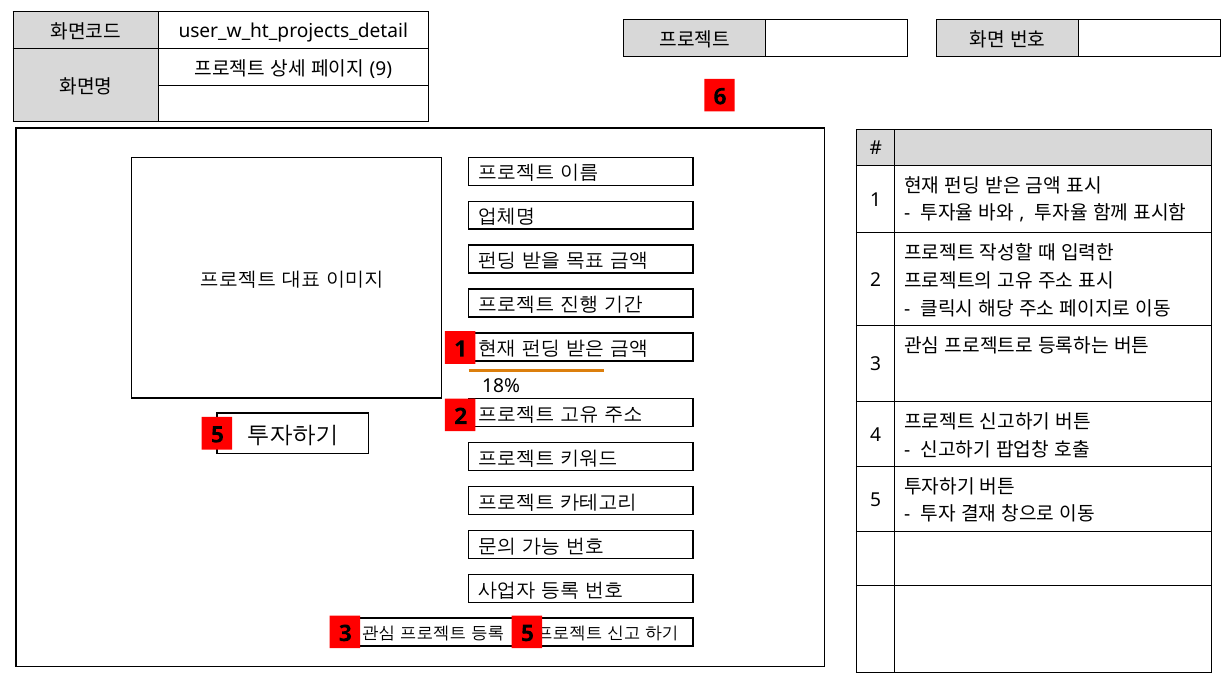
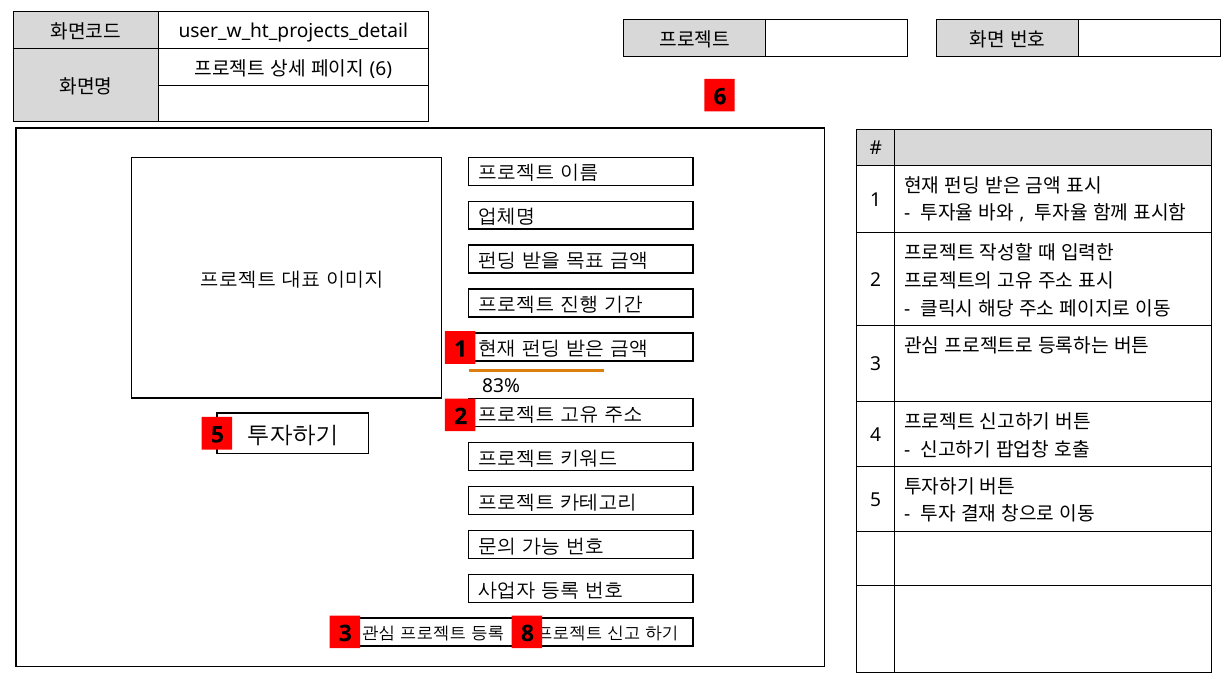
9: 9 -> 6 (381, 69)
18%: 18% -> 83% (501, 387)
3 5: 5 -> 8 (527, 634)
